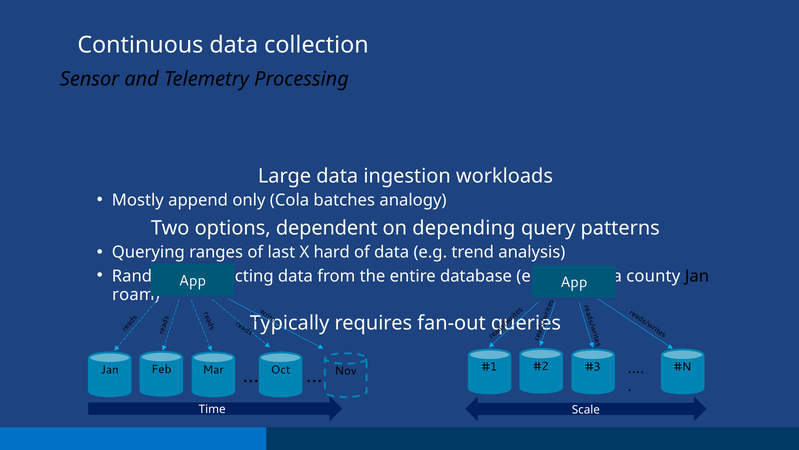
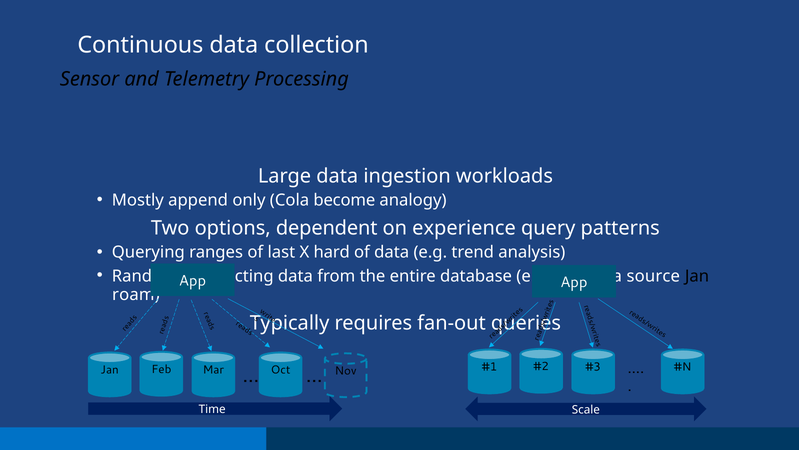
batches: batches -> become (344, 200)
depending: depending -> experience (464, 228)
county: county -> source (653, 276)
